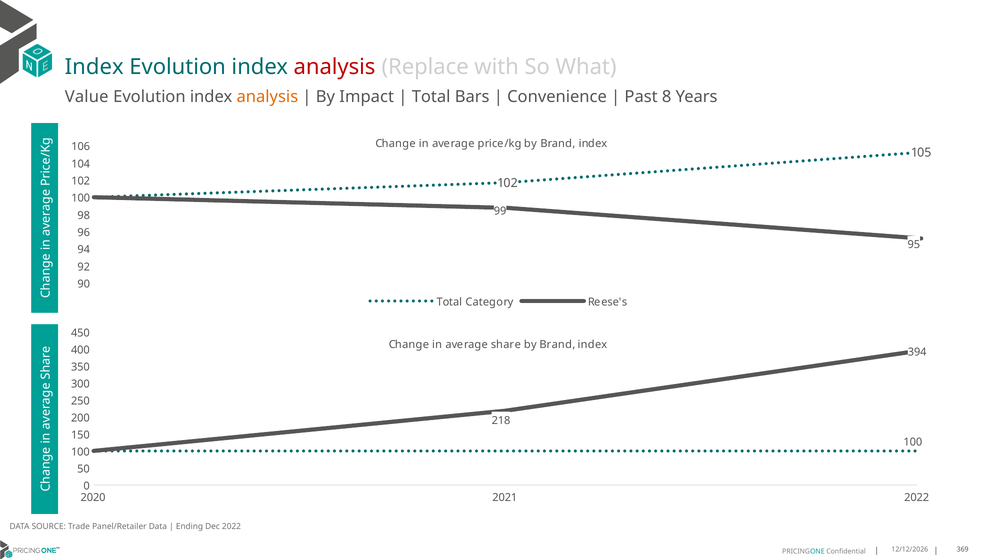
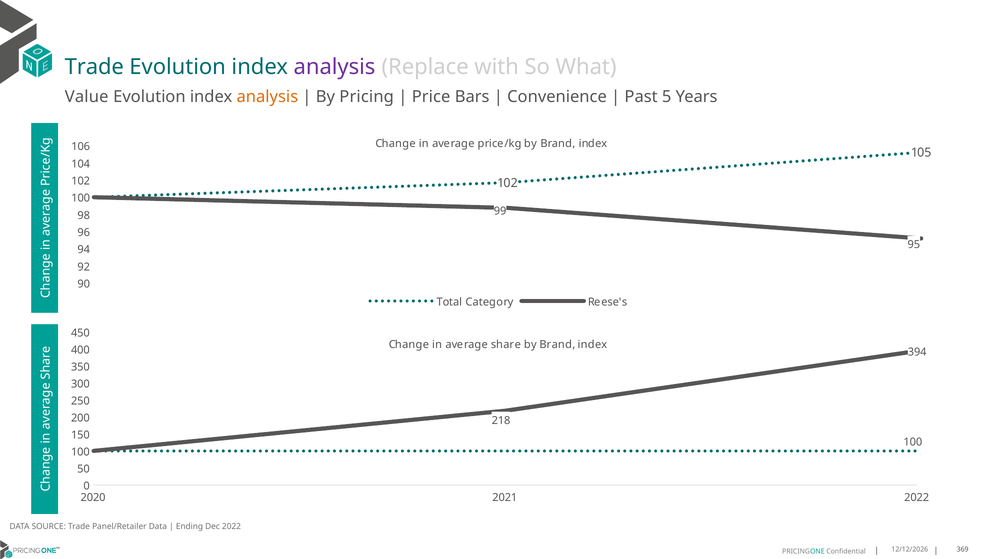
Index: Index -> Trade (94, 67)
analysis colour: red -> purple (335, 67)
Impact: Impact -> Pricing (367, 97)
Total: Total -> Price (431, 97)
8: 8 -> 5 (667, 97)
